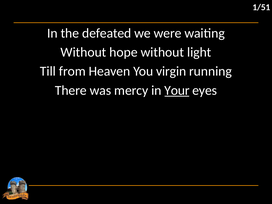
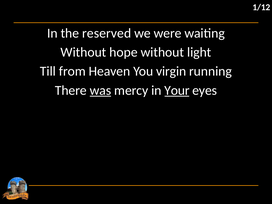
1/51: 1/51 -> 1/12 (261, 7)
defeated: defeated -> reserved (107, 33)
was underline: none -> present (100, 90)
